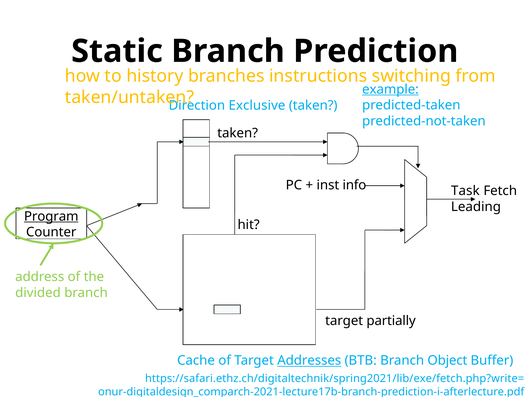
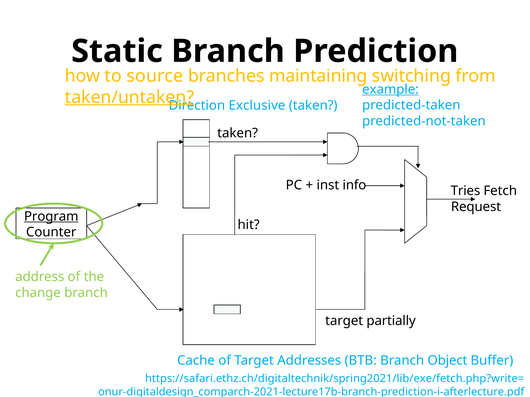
history: history -> source (155, 76)
instructions: instructions -> maintaining (318, 76)
taken/untaken underline: none -> present (130, 97)
Task: Task -> Tries (465, 191)
Leading: Leading -> Request (476, 207)
divided: divided -> change (38, 293)
Addresses underline: present -> none (309, 361)
